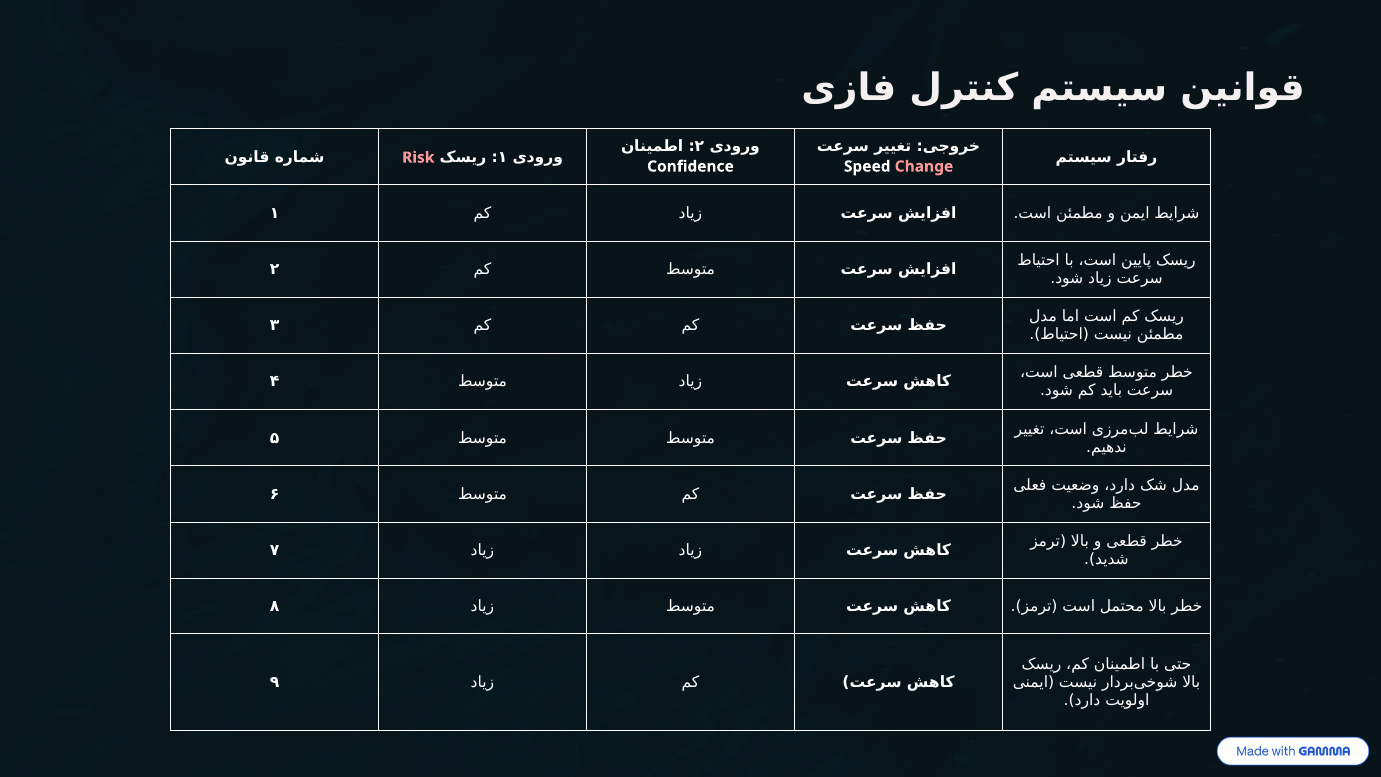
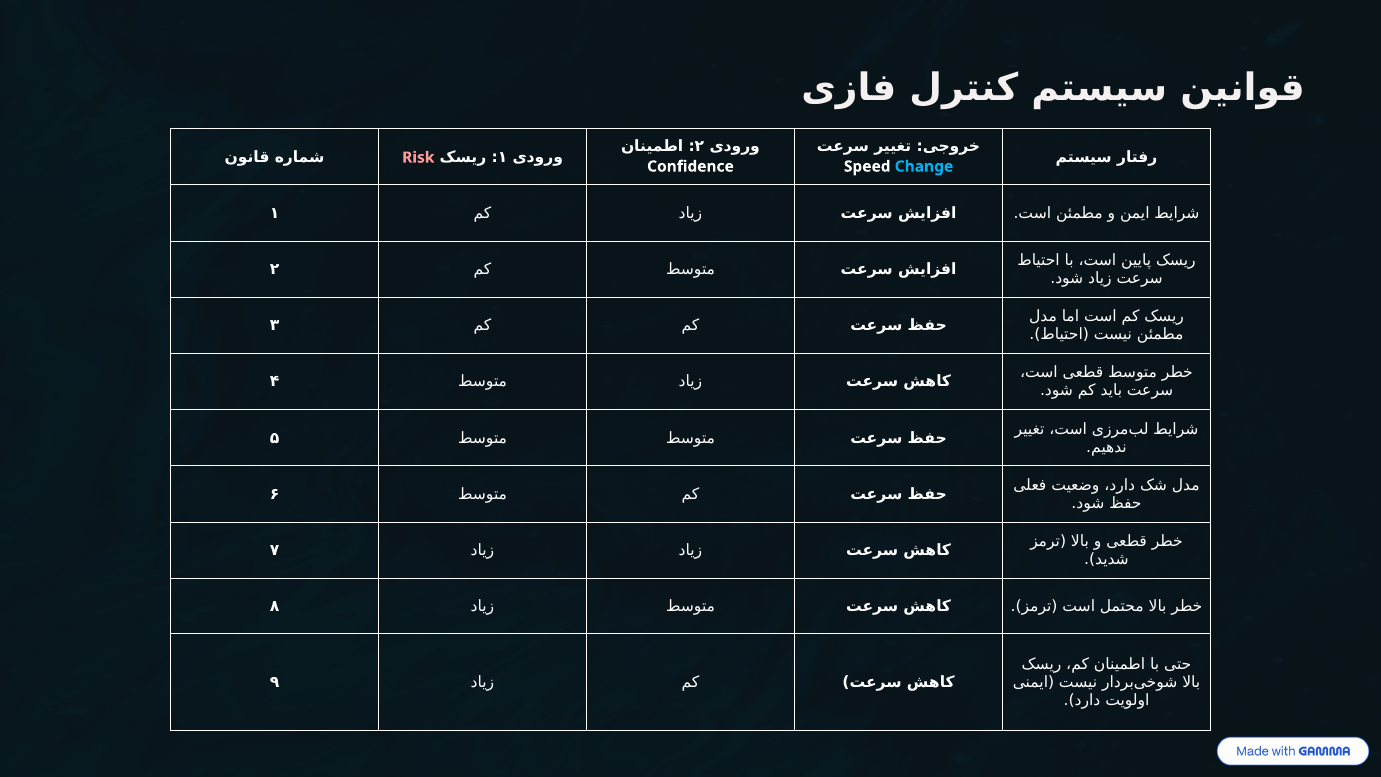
Change colour: pink -> light blue (924, 166)
